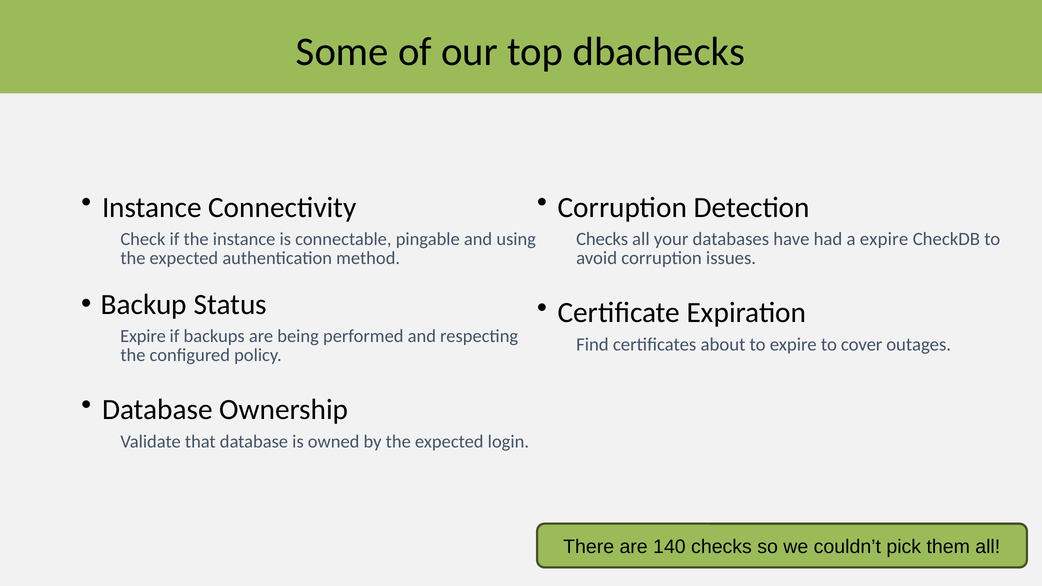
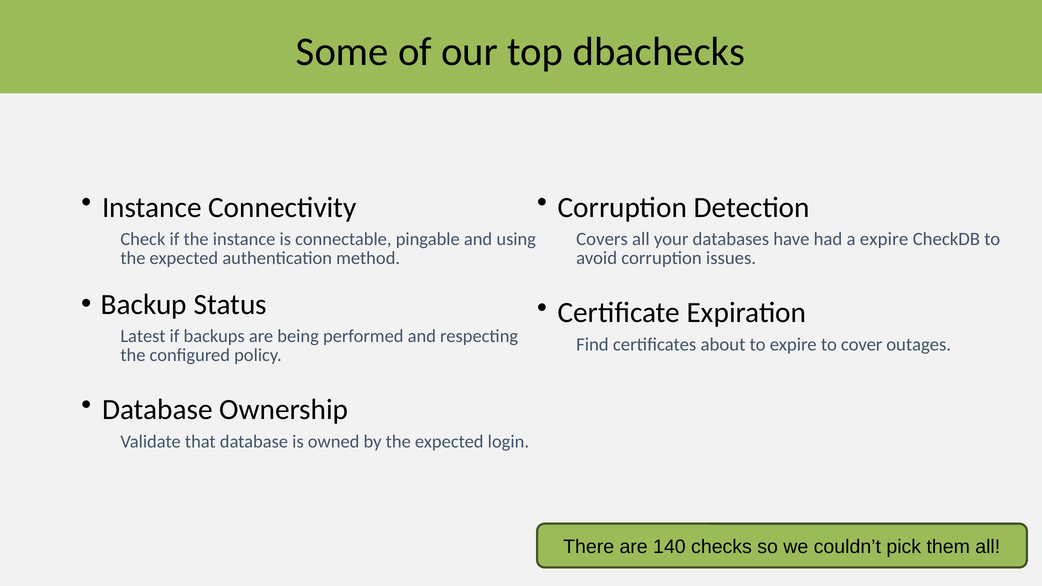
Checks: Checks -> Covers (602, 239)
Expire: Expire -> Latest (143, 336)
